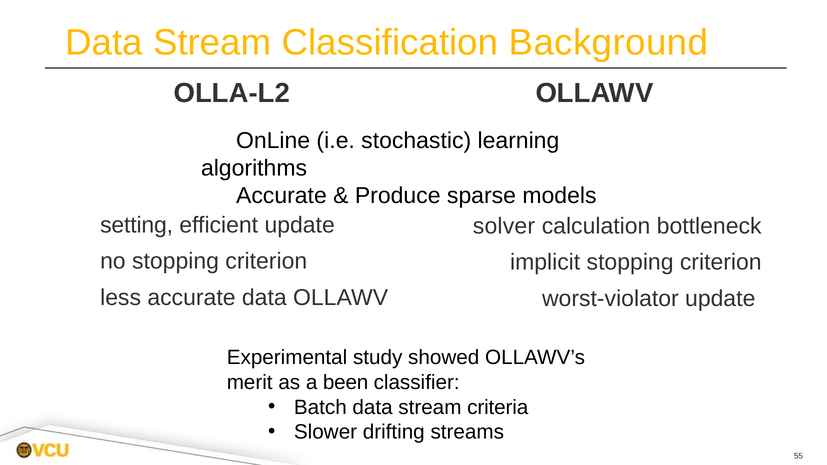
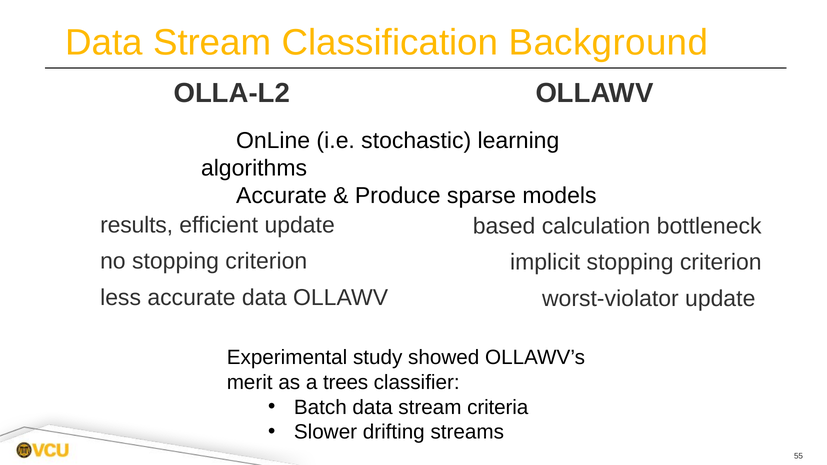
setting: setting -> results (137, 225)
solver: solver -> based (504, 226)
been: been -> trees (346, 383)
